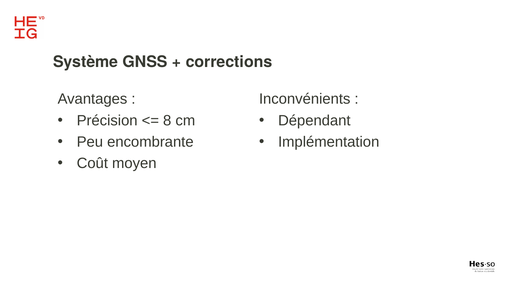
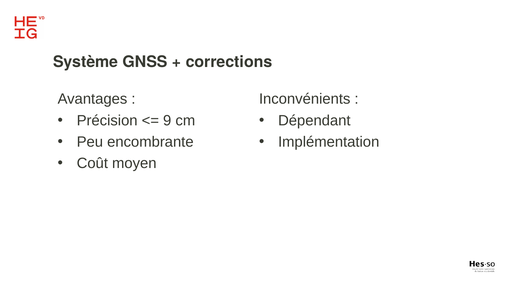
8: 8 -> 9 (167, 120)
